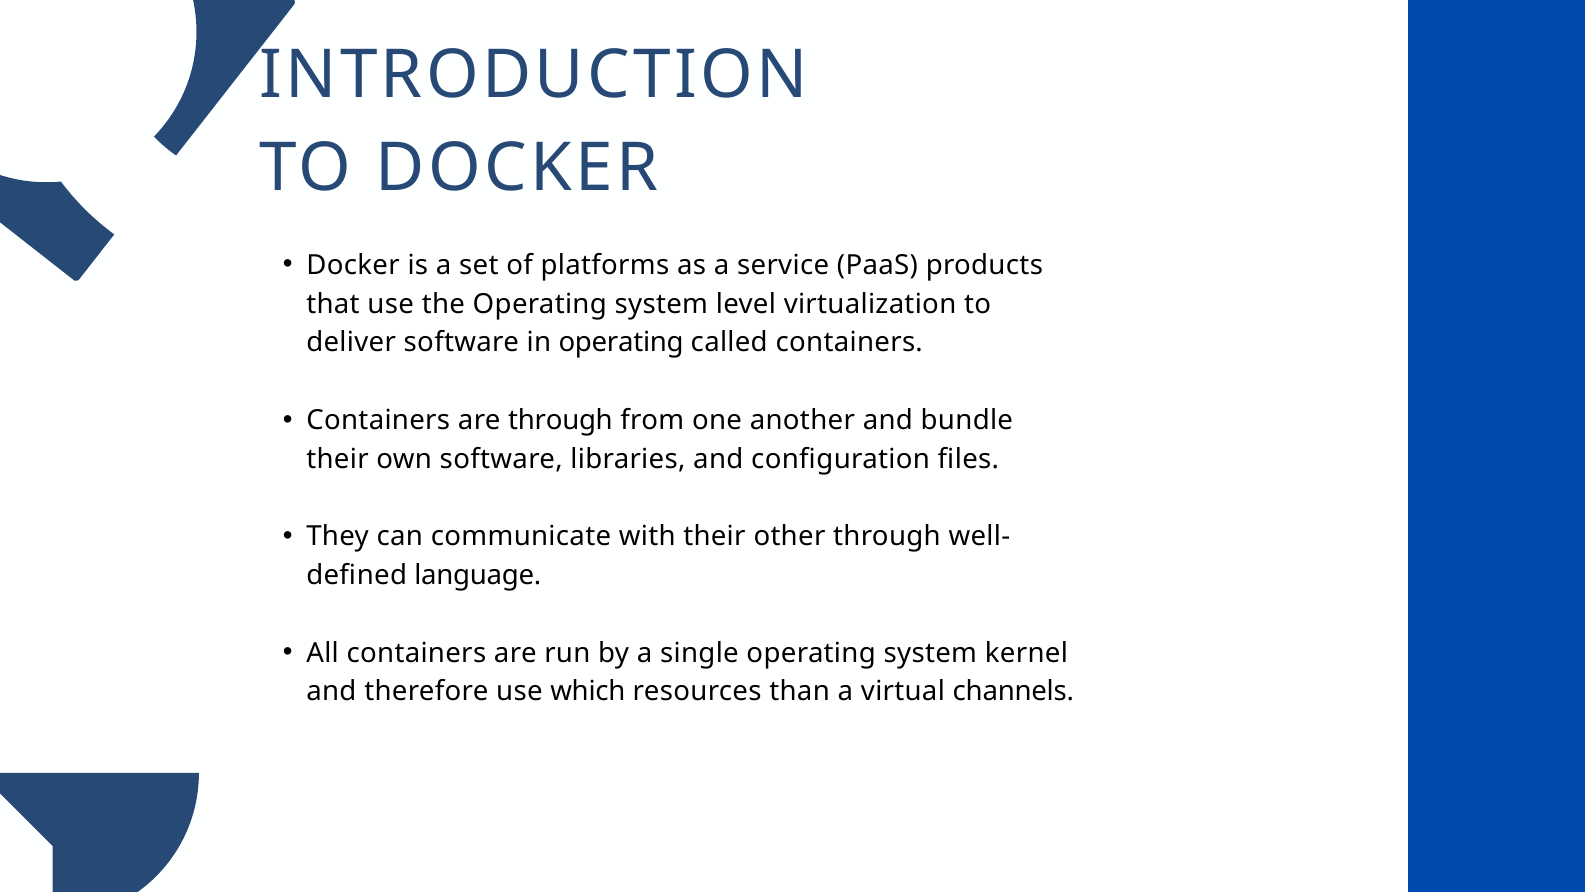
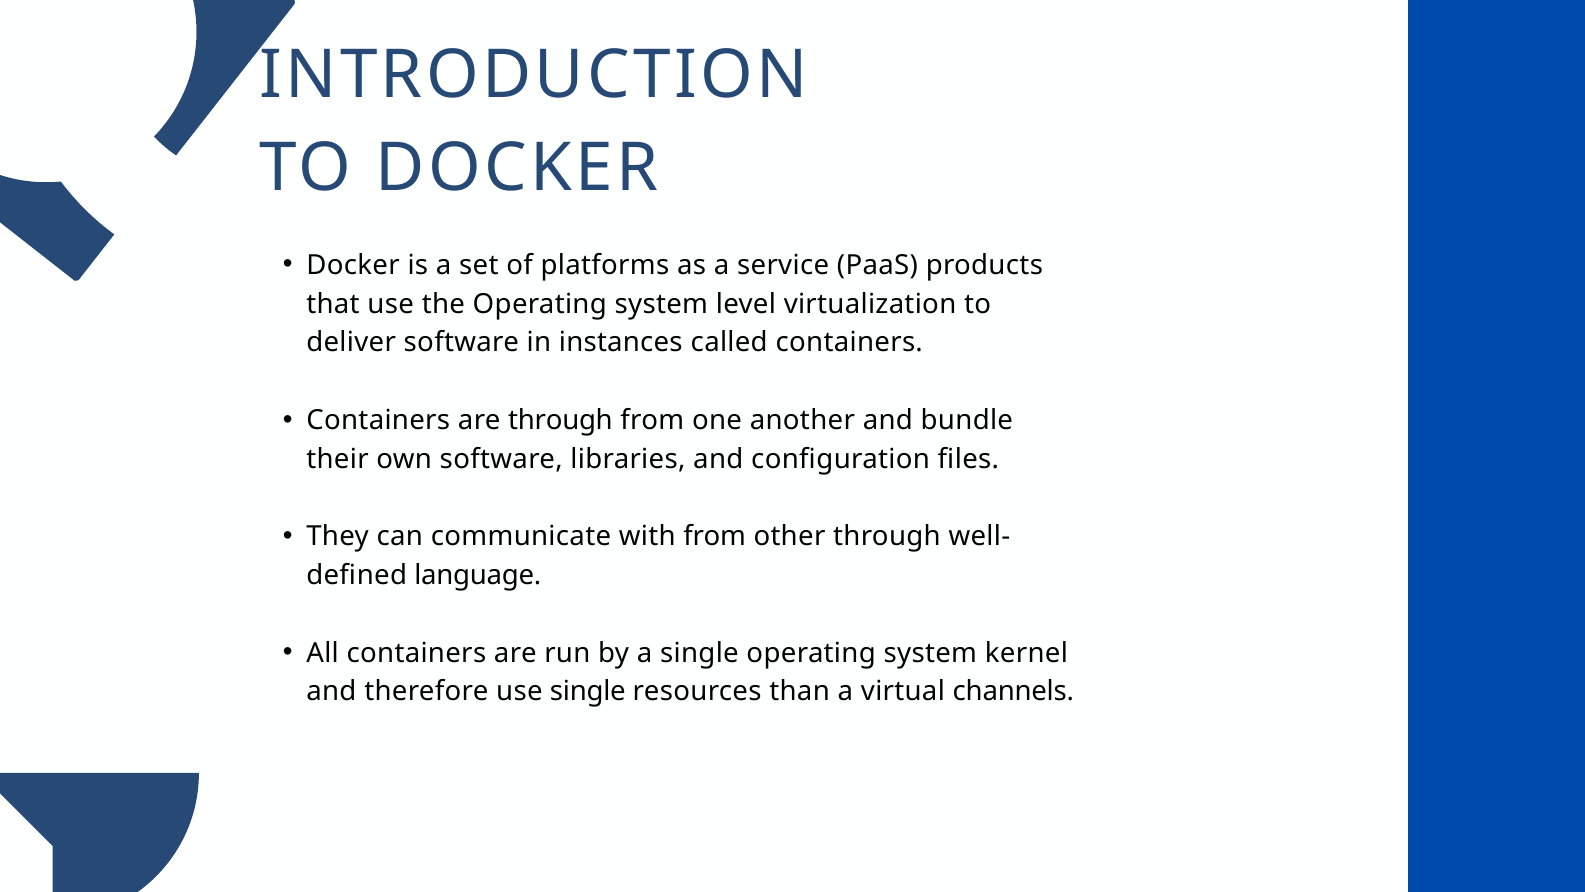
in operating: operating -> instances (621, 343)
with their: their -> from (715, 536)
use which: which -> single (588, 691)
